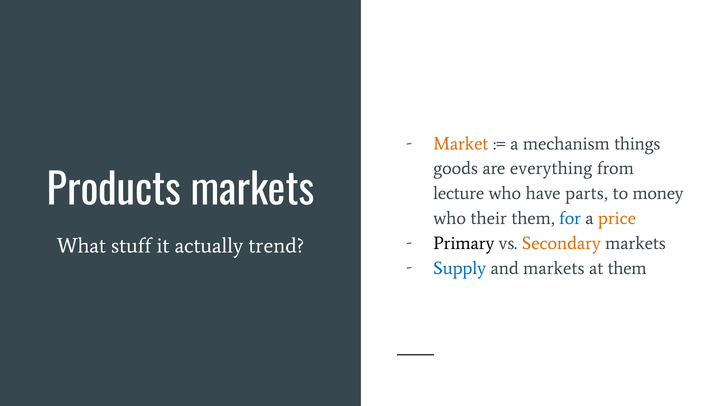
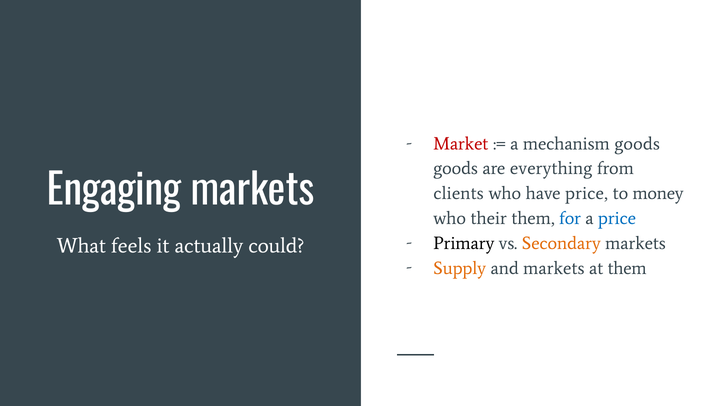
Market colour: orange -> red (461, 144)
mechanism things: things -> goods (637, 144)
Products: Products -> Engaging (114, 191)
lecture: lecture -> clients (459, 193)
have parts: parts -> price (587, 193)
price colour: orange -> blue (617, 218)
stuff: stuff -> feels (131, 246)
trend: trend -> could (276, 246)
Supply colour: blue -> orange (460, 268)
